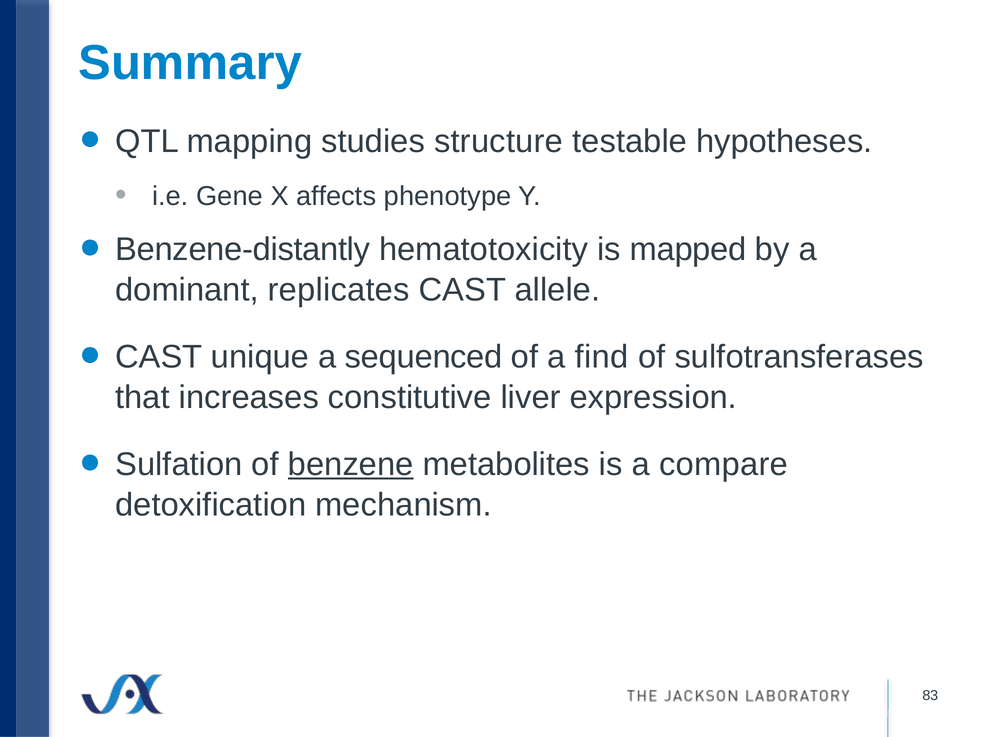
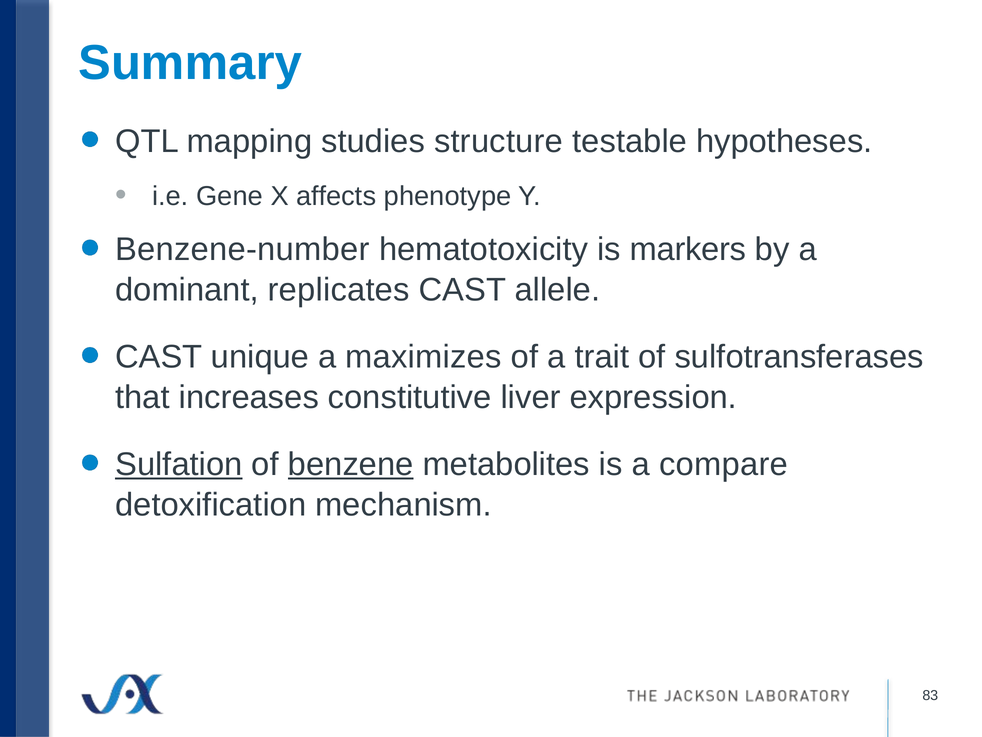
Benzene-distantly: Benzene-distantly -> Benzene-number (242, 250)
mapped: mapped -> markers (688, 250)
sequenced: sequenced -> maximizes (423, 357)
find: find -> trait (602, 357)
Sulfation underline: none -> present (179, 464)
